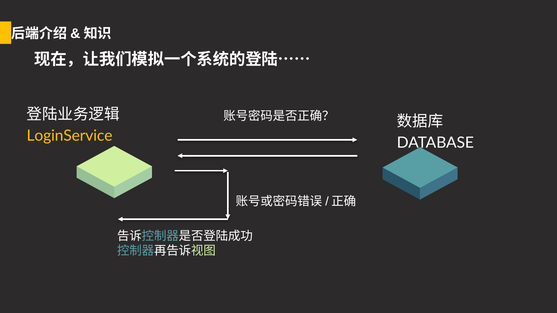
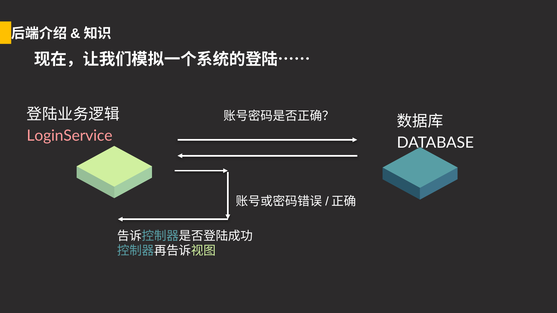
LoginService colour: yellow -> pink (70, 136)
